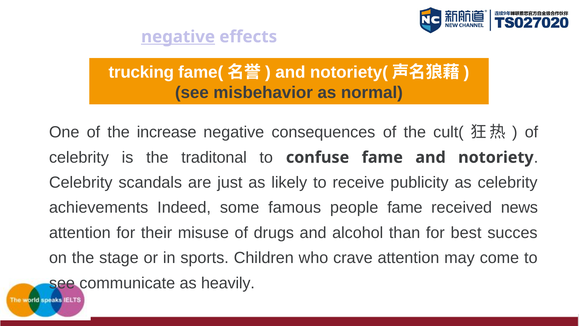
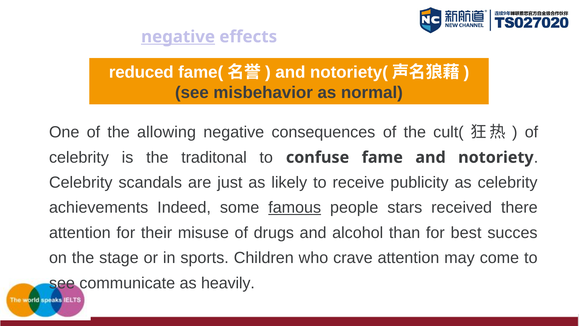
trucking: trucking -> reduced (141, 72)
increase: increase -> allowing (167, 132)
famous underline: none -> present (295, 208)
people fame: fame -> stars (405, 208)
news: news -> there (519, 208)
